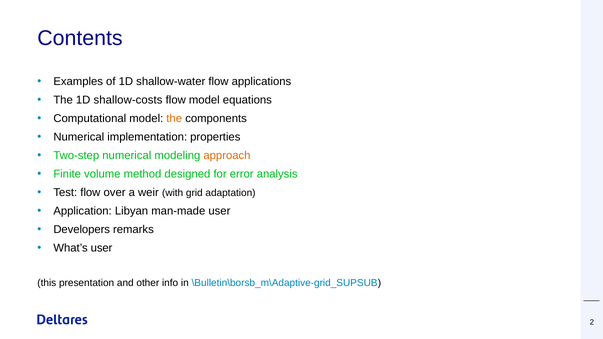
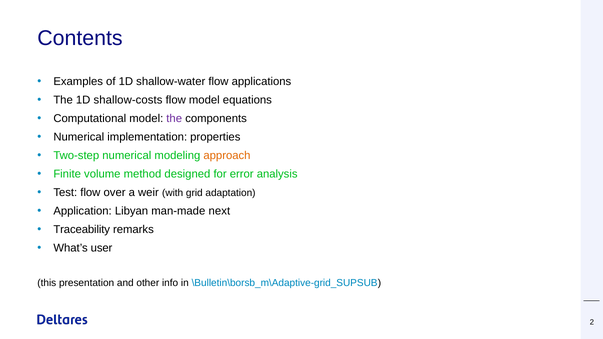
the colour: orange -> purple (174, 119)
man-made user: user -> next (219, 211)
Developers: Developers -> Traceability (82, 230)
